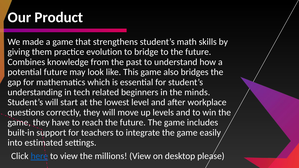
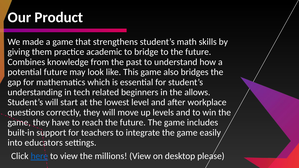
evolution: evolution -> academic (104, 52)
minds: minds -> allows (197, 92)
estimated: estimated -> educators (44, 143)
